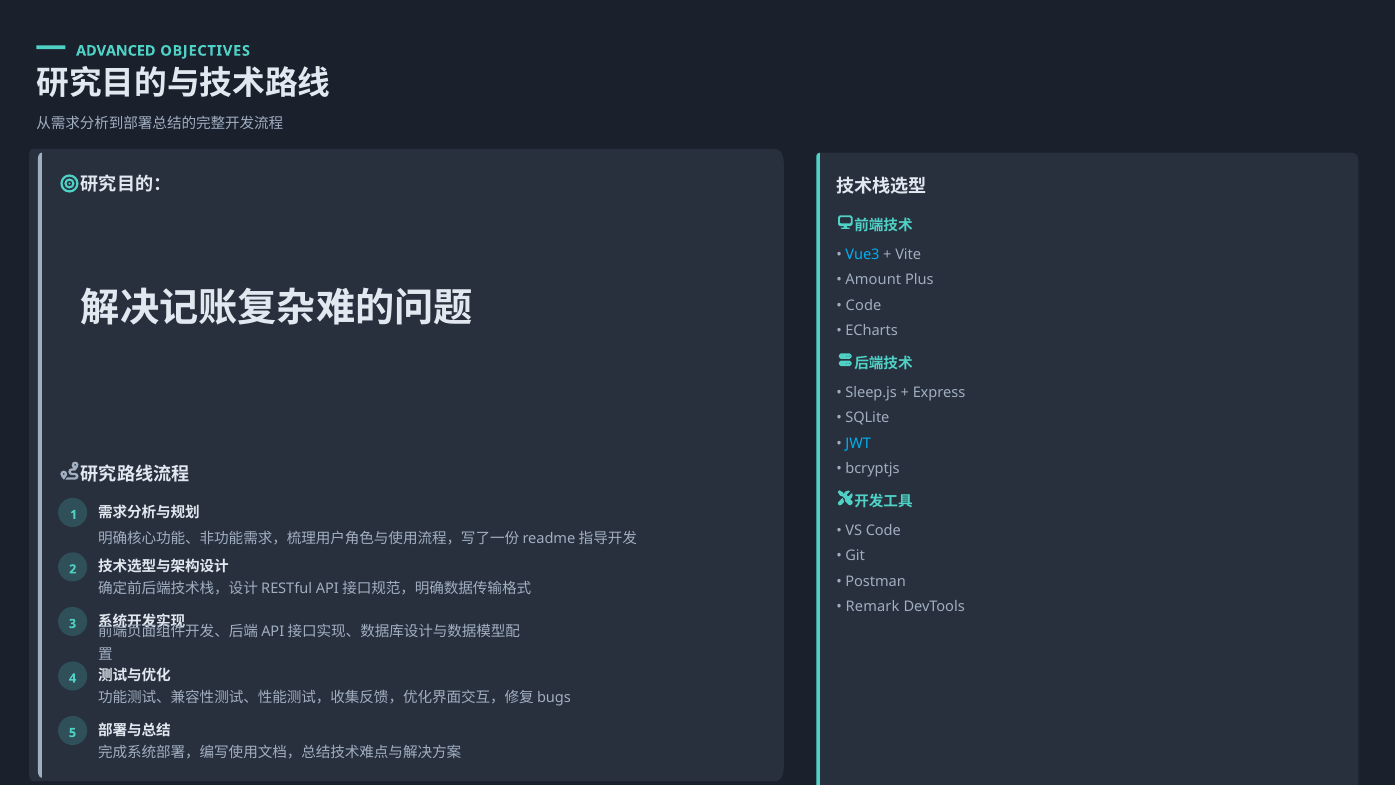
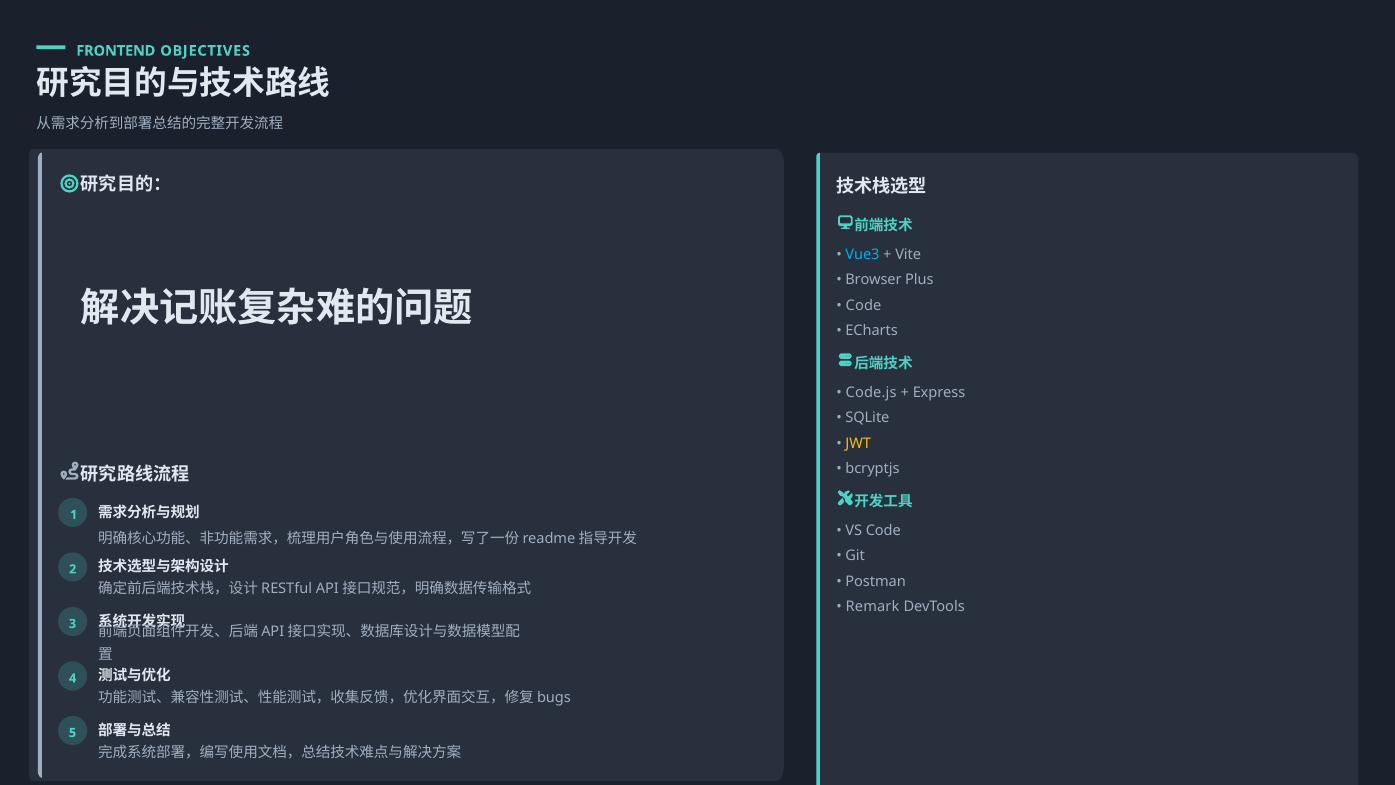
ADVANCED: ADVANCED -> FRONTEND (116, 51)
Amount: Amount -> Browser (873, 280)
Sleep.js: Sleep.js -> Code.js (871, 392)
JWT colour: light blue -> yellow (858, 443)
